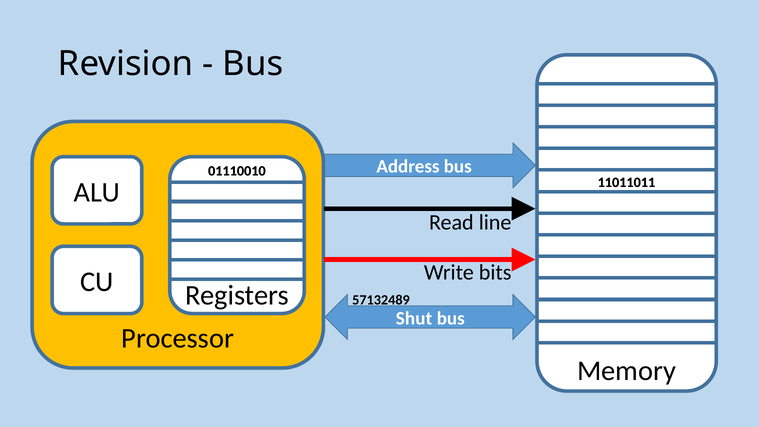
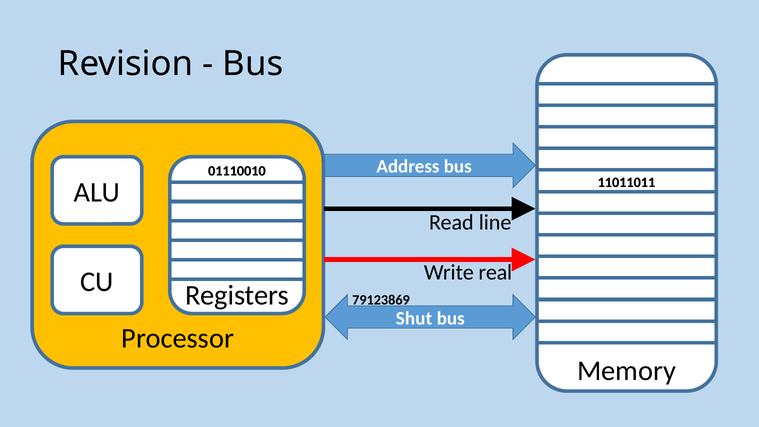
bits: bits -> real (495, 272)
57132489: 57132489 -> 79123869 (381, 300)
